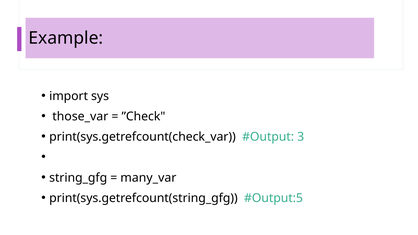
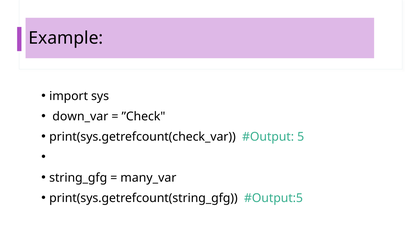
those_var: those_var -> down_var (80, 117)
3: 3 -> 5 (301, 137)
